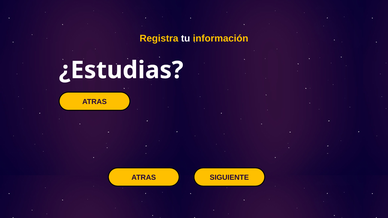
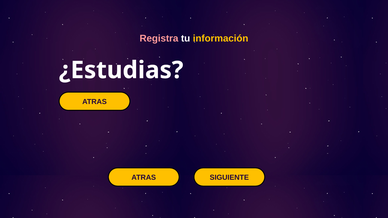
Registra colour: yellow -> pink (159, 38)
